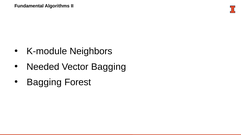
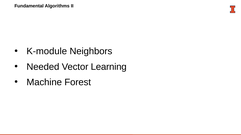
Vector Bagging: Bagging -> Learning (109, 67)
Bagging: Bagging -> Machine (44, 83)
